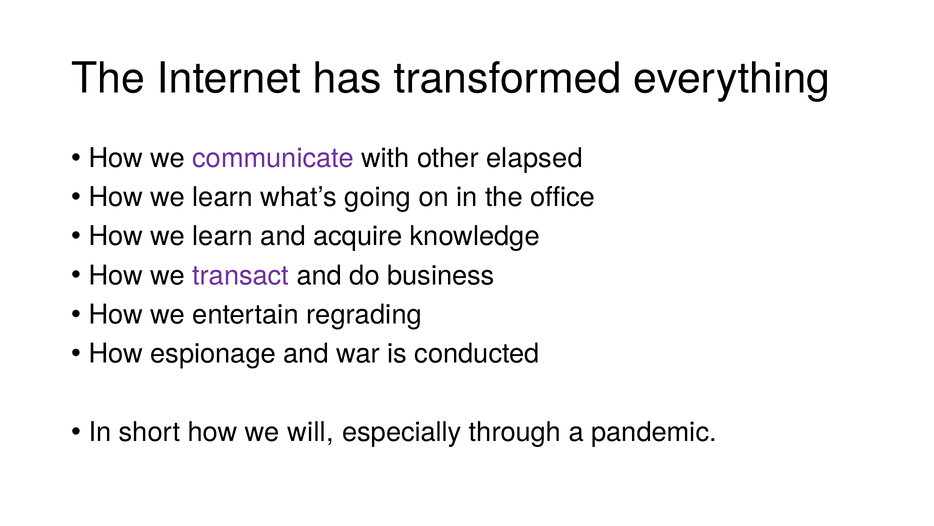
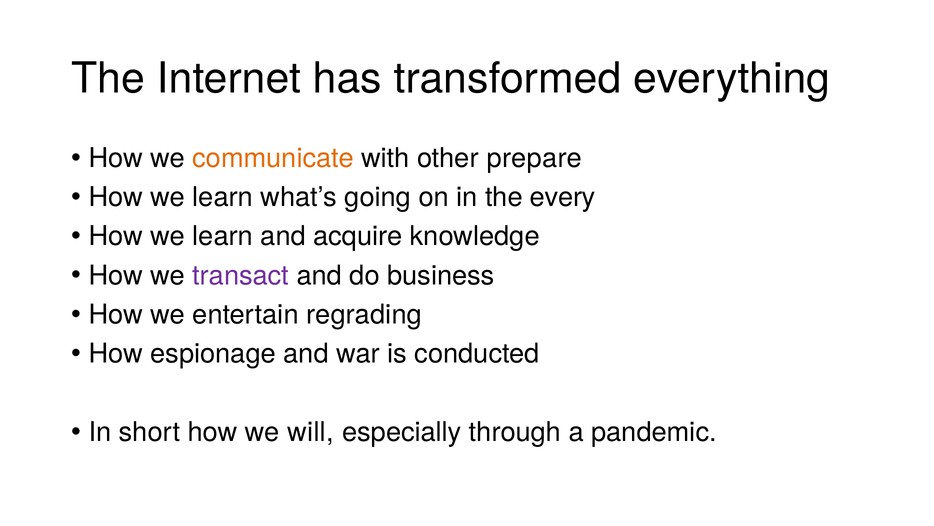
communicate colour: purple -> orange (273, 158)
elapsed: elapsed -> prepare (534, 158)
office: office -> every (563, 197)
